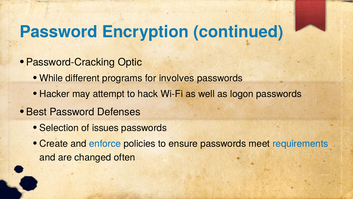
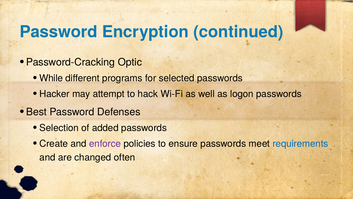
involves: involves -> selected (177, 78)
issues: issues -> added (105, 128)
enforce colour: blue -> purple (105, 143)
